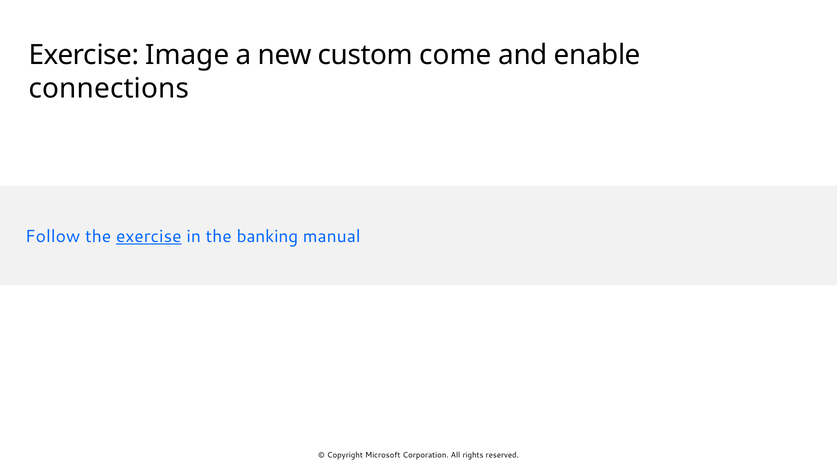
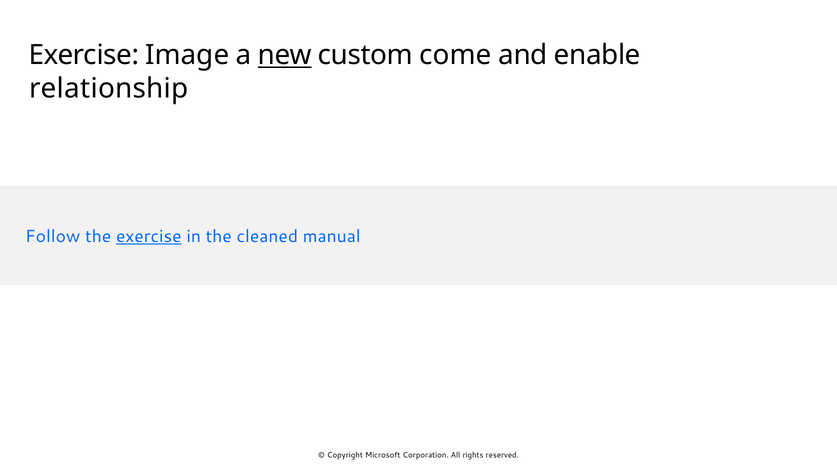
new underline: none -> present (285, 55)
connections: connections -> relationship (109, 89)
banking: banking -> cleaned (267, 237)
